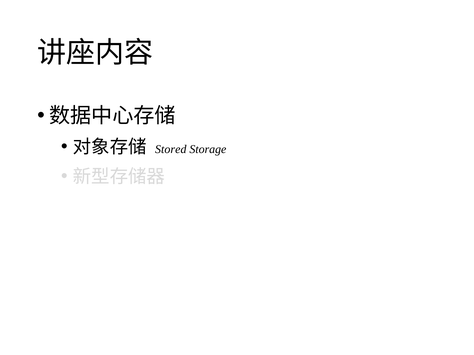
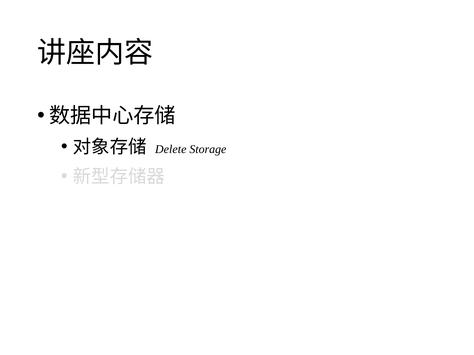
Stored: Stored -> Delete (171, 150)
